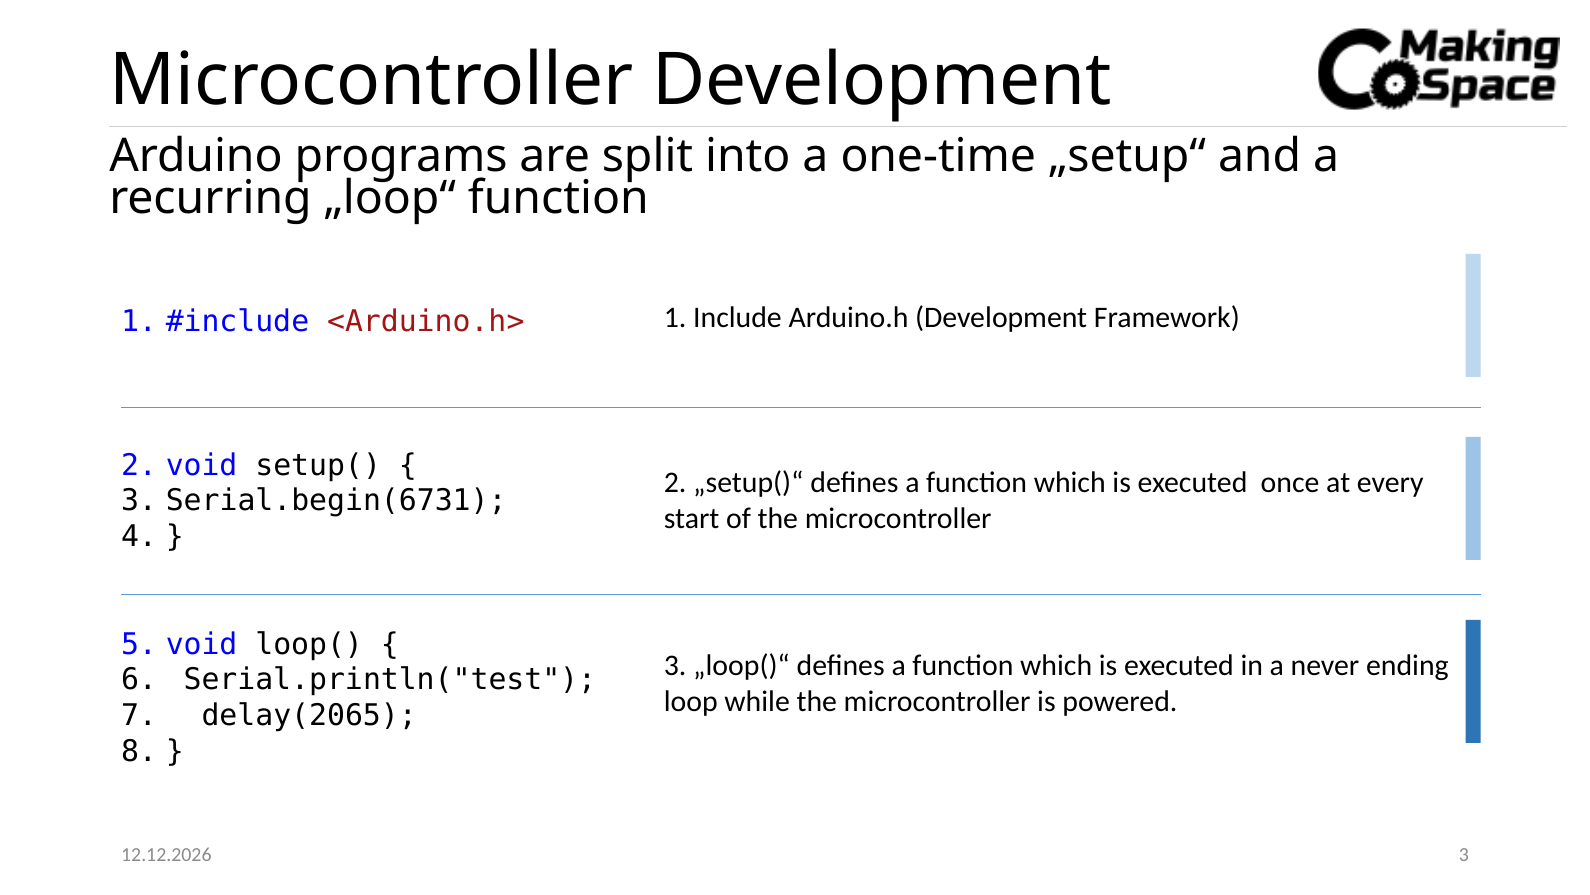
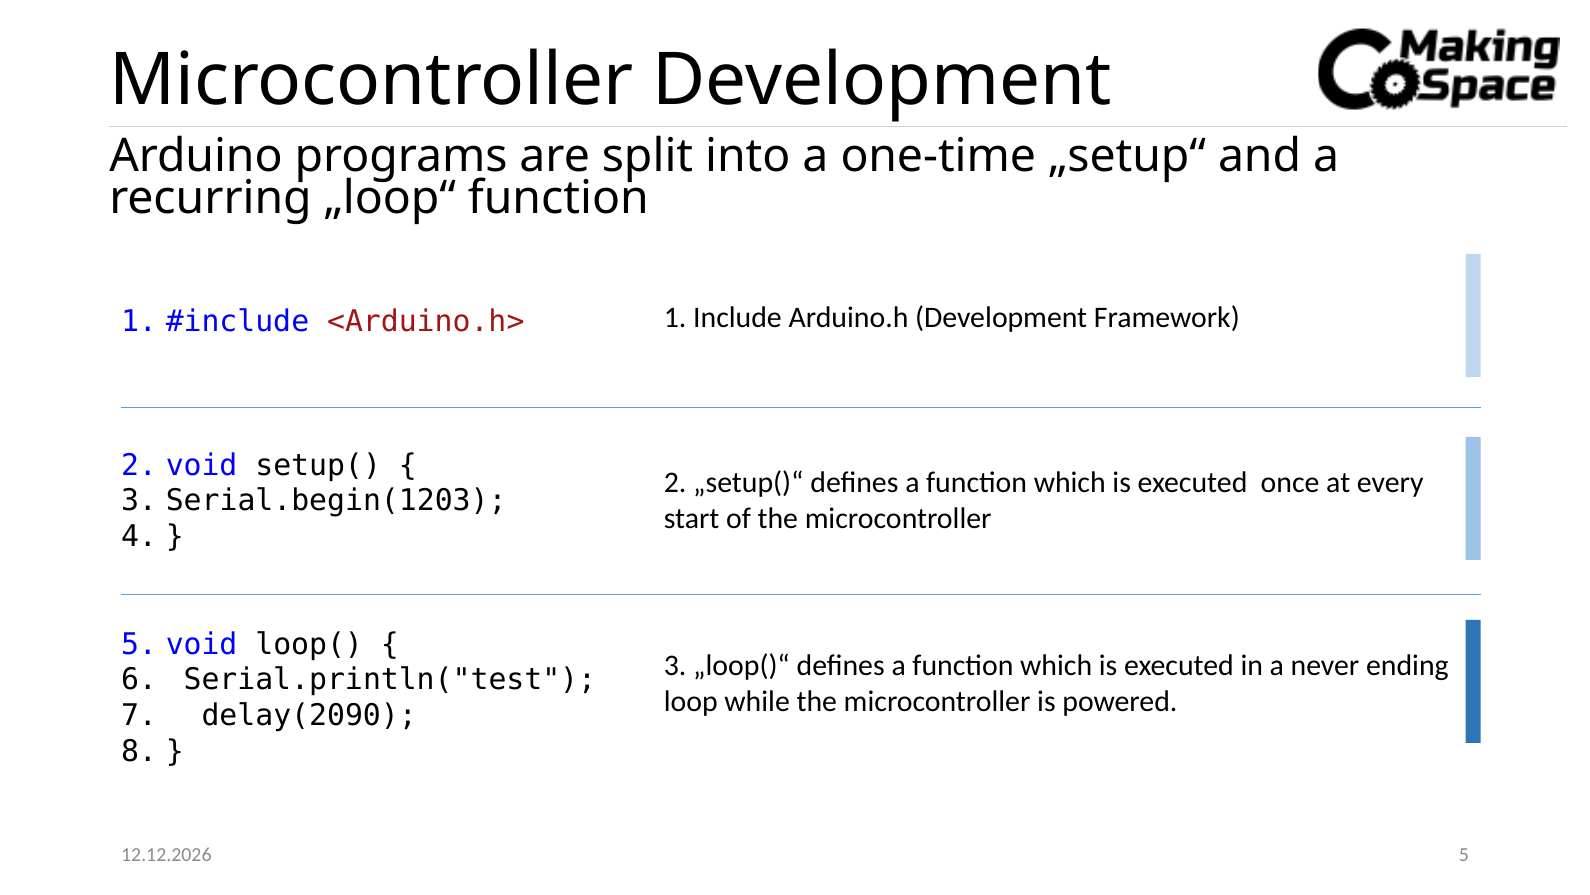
Serial.begin(6731: Serial.begin(6731 -> Serial.begin(1203 (336, 501)
delay(2065: delay(2065 -> delay(2090 (309, 715)
3: 3 -> 5 (1464, 854)
